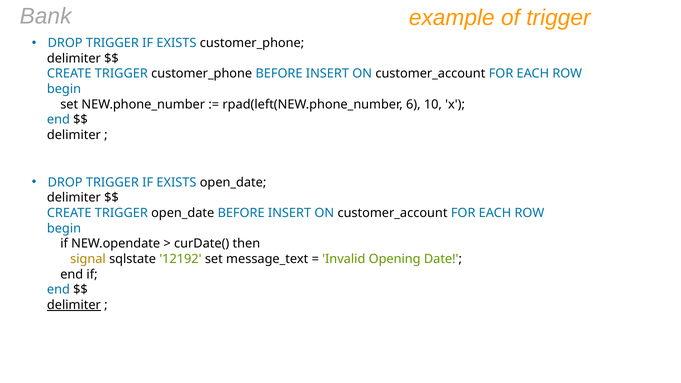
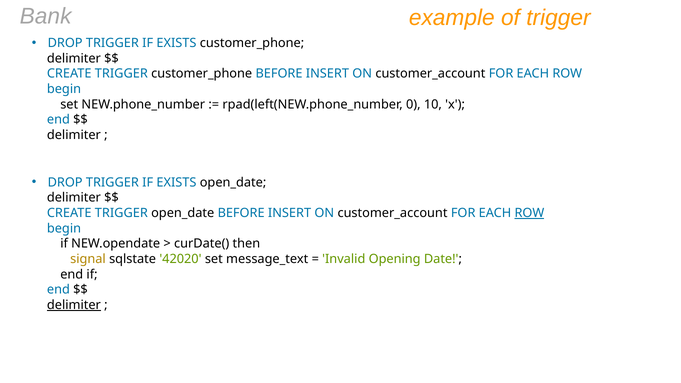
6: 6 -> 0 (413, 104)
ROW underline: none -> present (529, 213)
12192: 12192 -> 42020 (180, 259)
